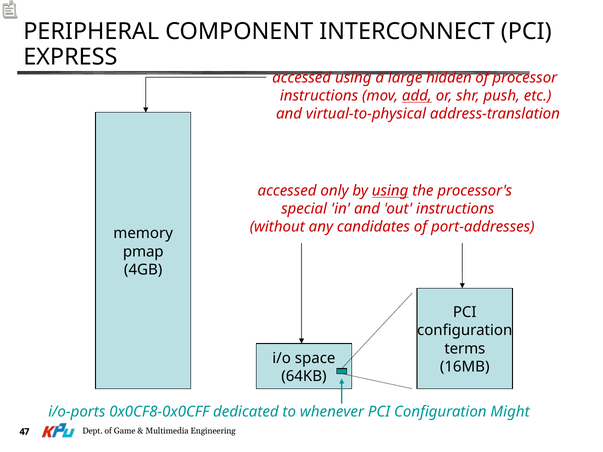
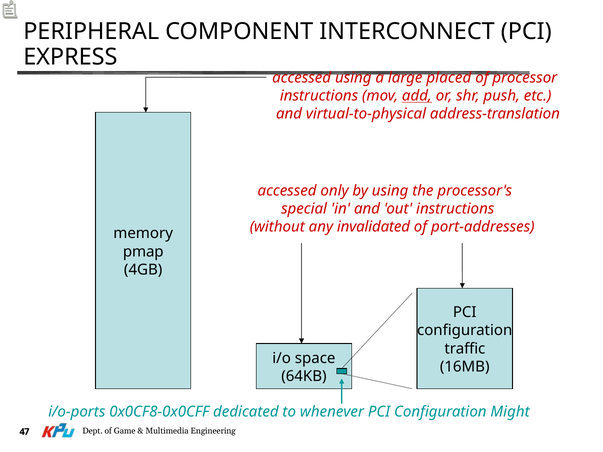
hidden: hidden -> placed (449, 78)
using underline: present -> none (390, 191)
candidates: candidates -> invalidated (374, 227)
terms: terms -> traffic (465, 349)
